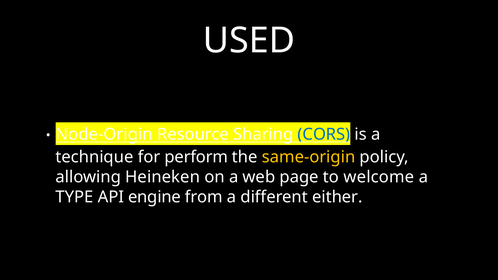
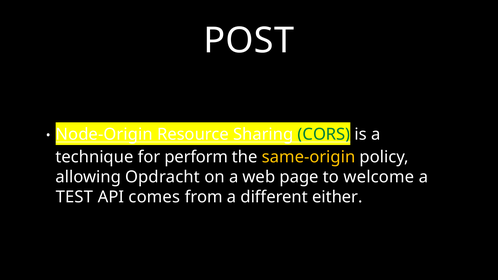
USED: USED -> POST (249, 41)
CORS colour: blue -> green (324, 135)
Heineken: Heineken -> Opdracht (163, 177)
TYPE: TYPE -> TEST (74, 197)
engine: engine -> comes (154, 197)
